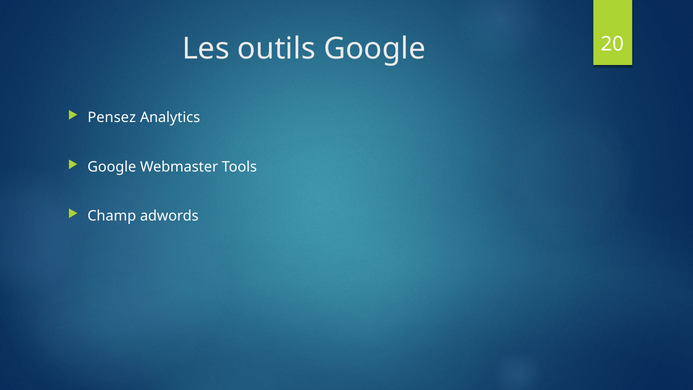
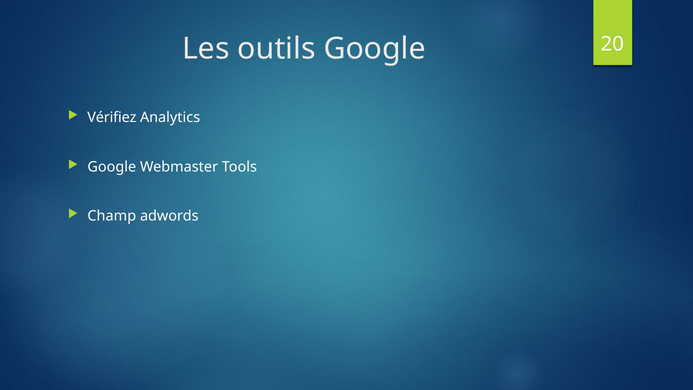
Pensez: Pensez -> Vérifiez (112, 118)
